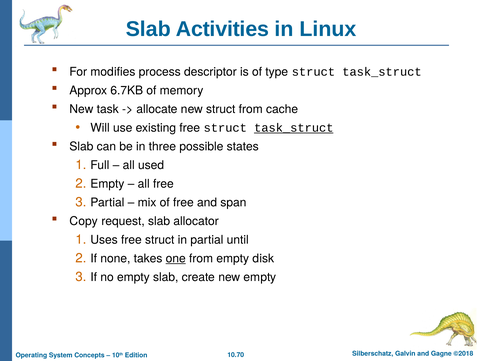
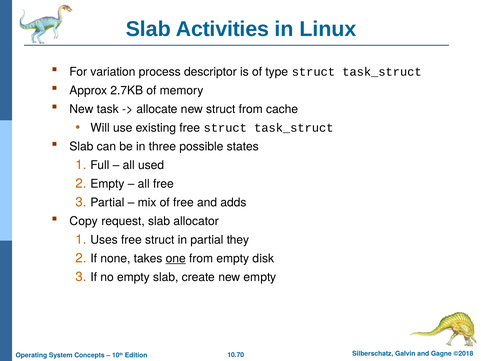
modifies: modifies -> variation (113, 72)
6.7KB: 6.7KB -> 2.7KB (127, 91)
task_struct underline: present -> none (294, 128)
span: span -> adds (234, 202)
until: until -> they (238, 240)
